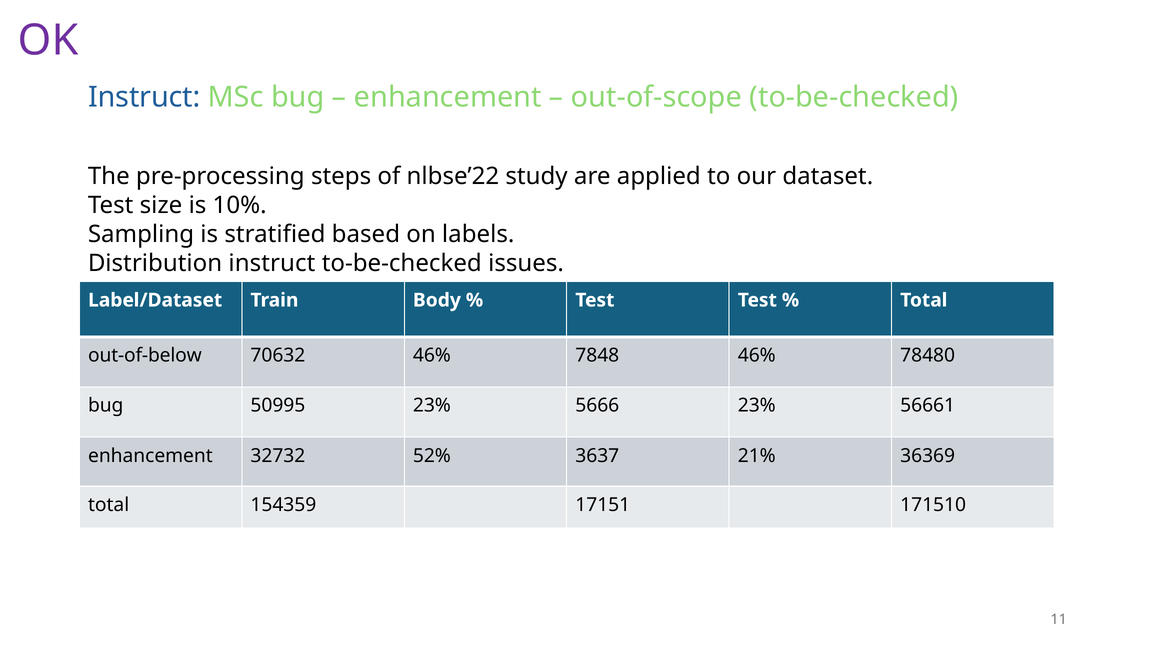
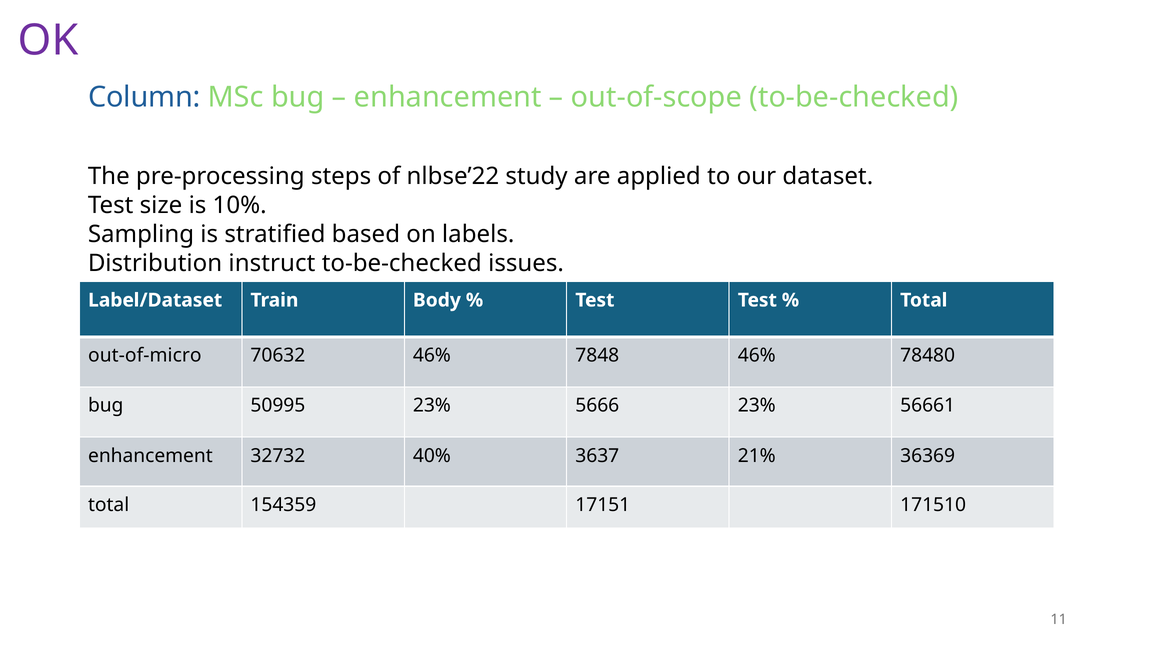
Instruct: Instruct -> Column (144, 97)
out-of-below: out-of-below -> out-of-micro (145, 355)
52%: 52% -> 40% (432, 455)
